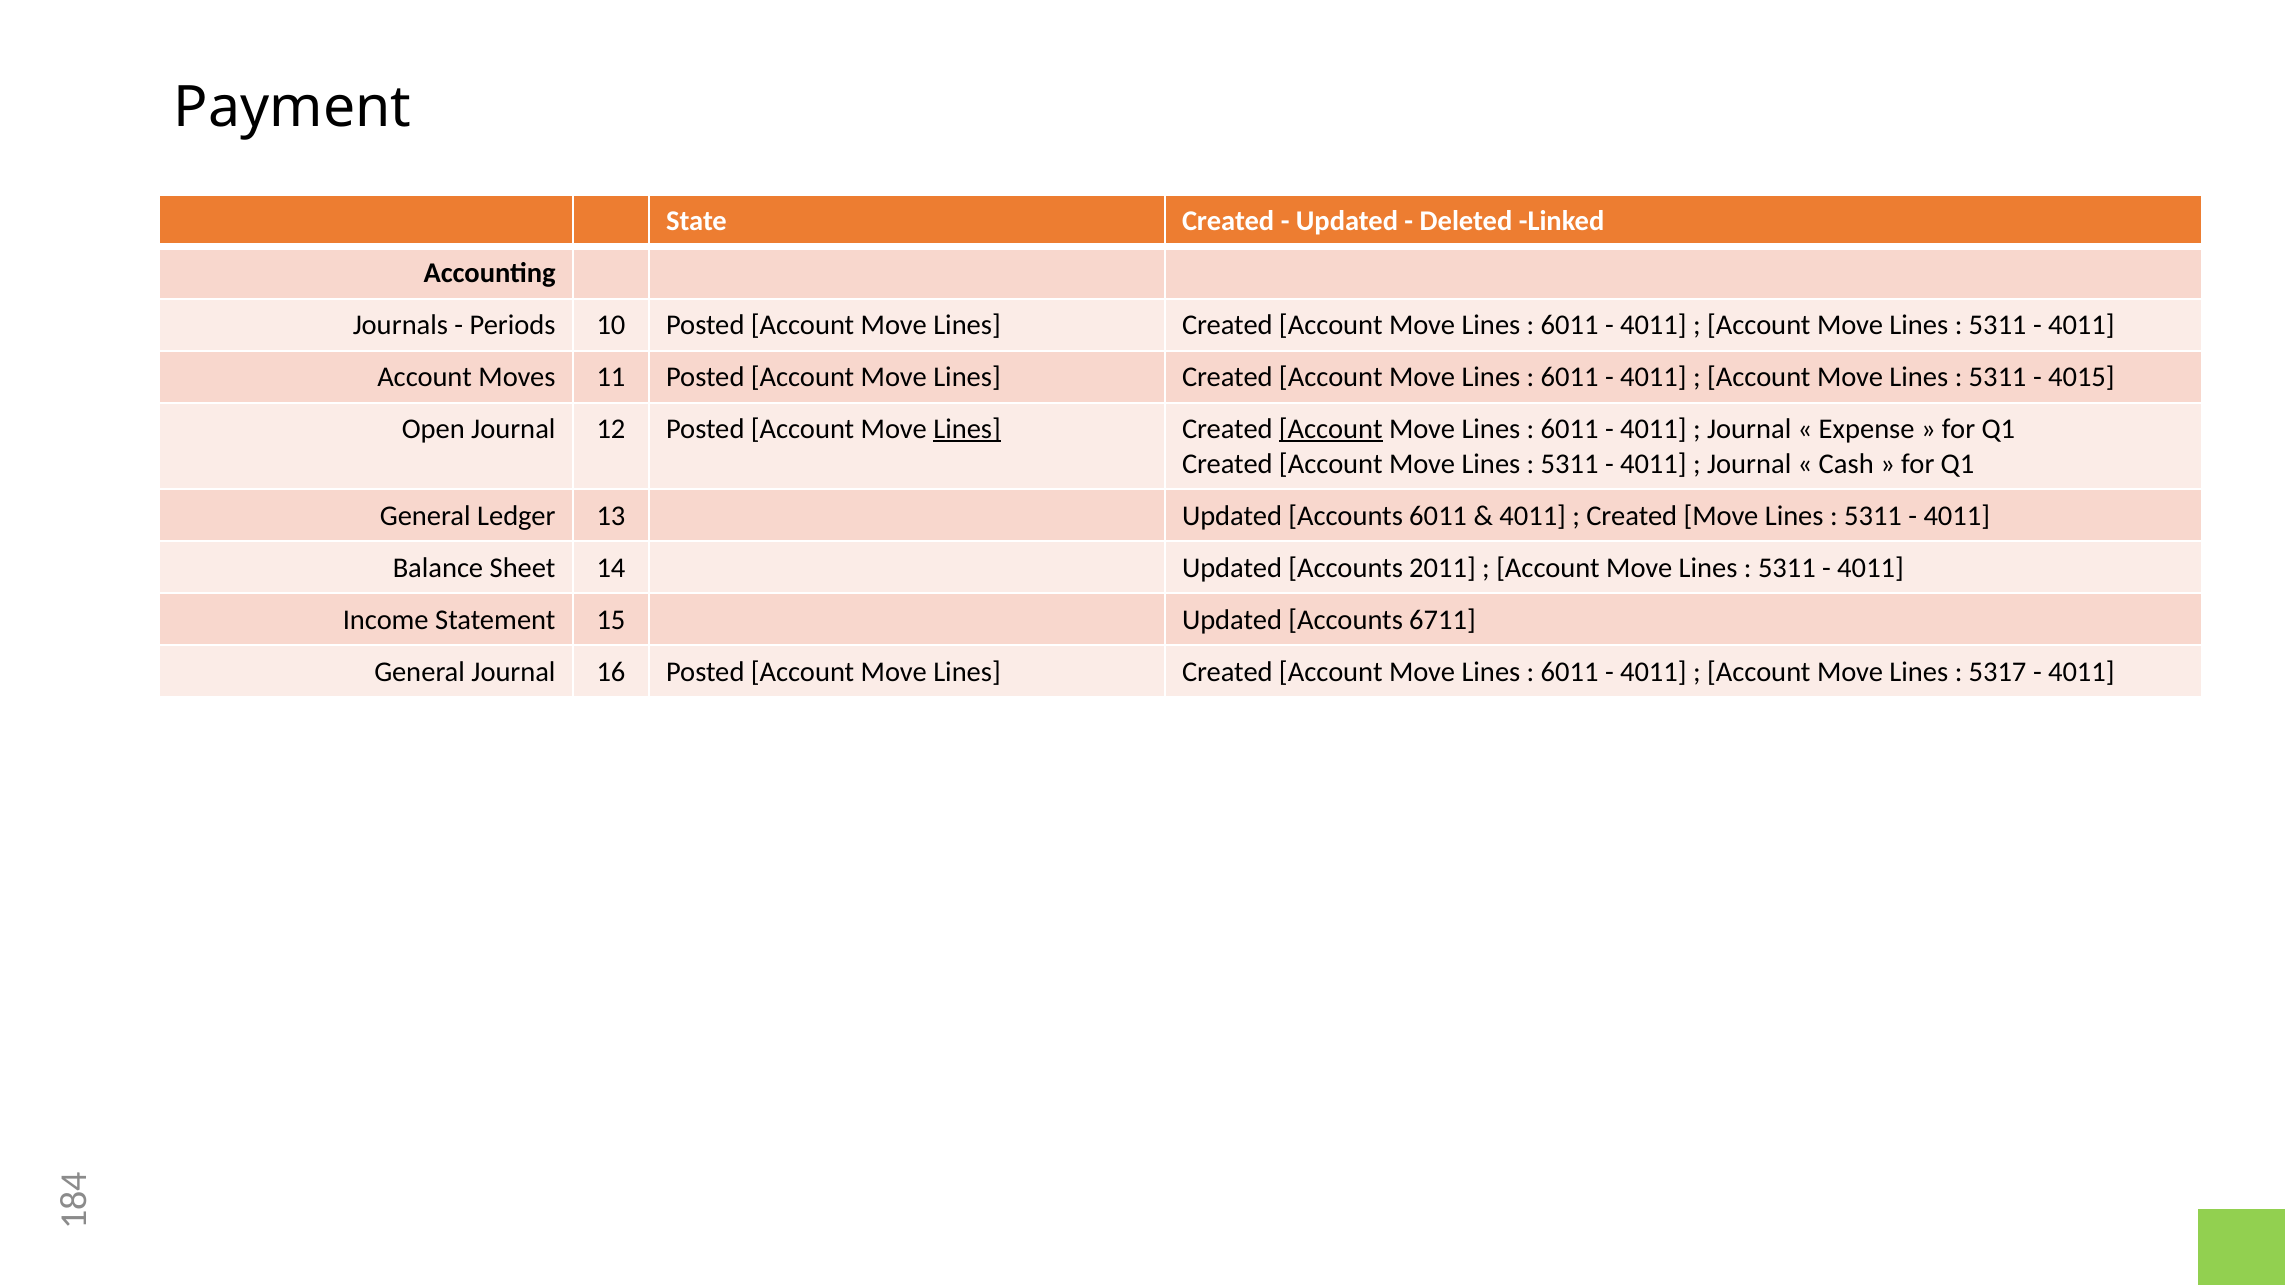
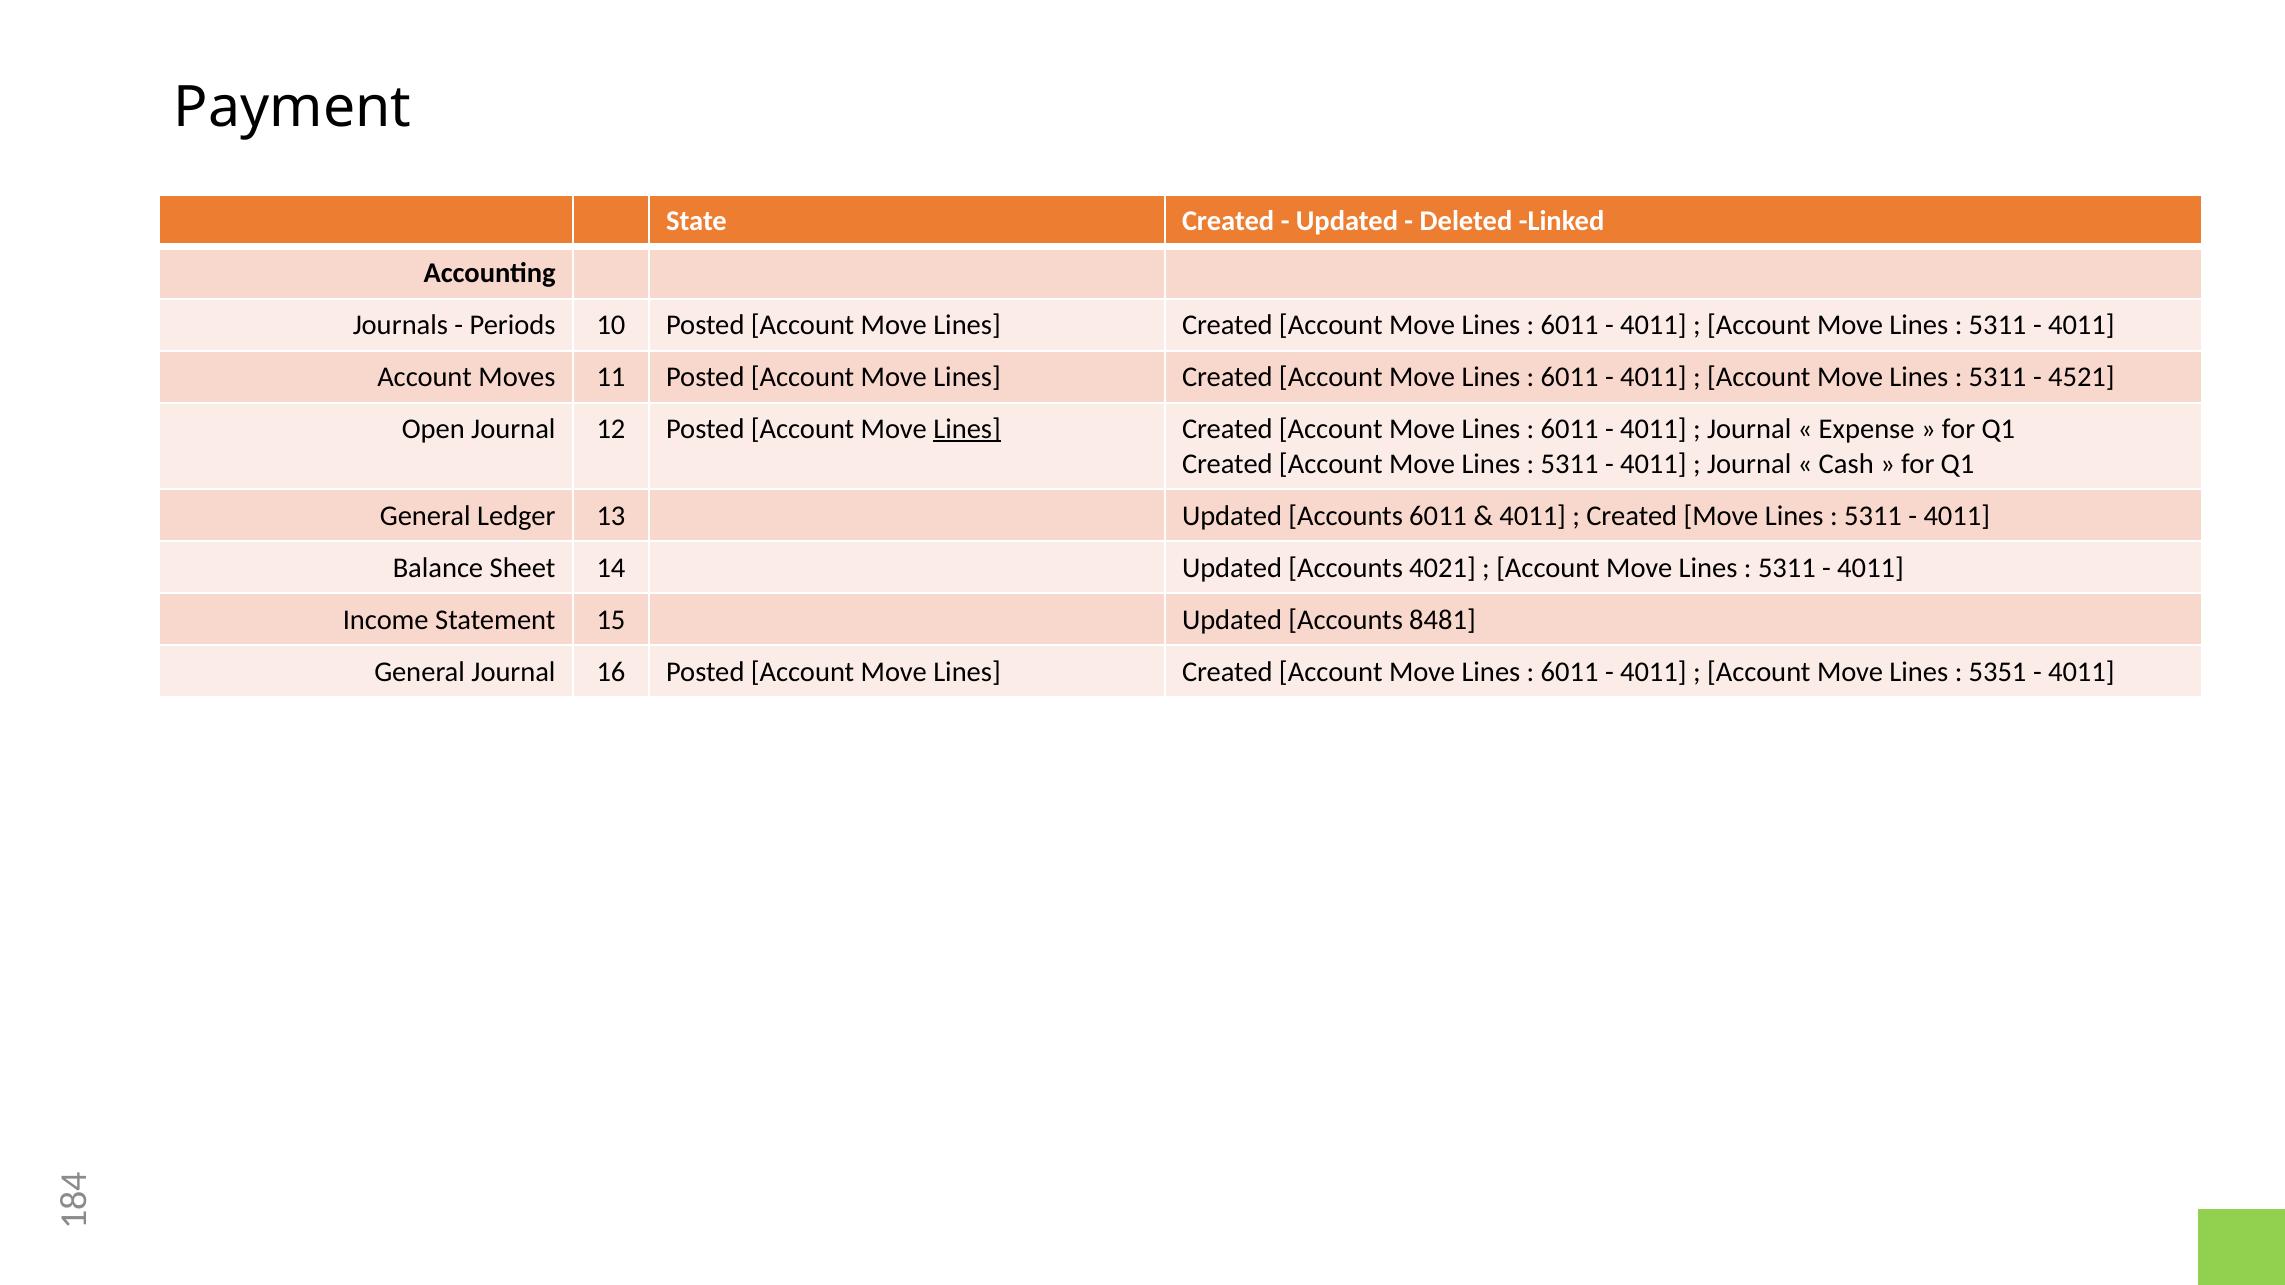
4015: 4015 -> 4521 (2081, 377)
Account underline: present -> none (1331, 429)
2011: 2011 -> 4021 (1442, 568)
6711: 6711 -> 8481 (1442, 620)
5317: 5317 -> 5351 (1998, 672)
